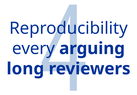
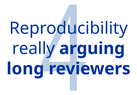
every: every -> really (33, 48)
